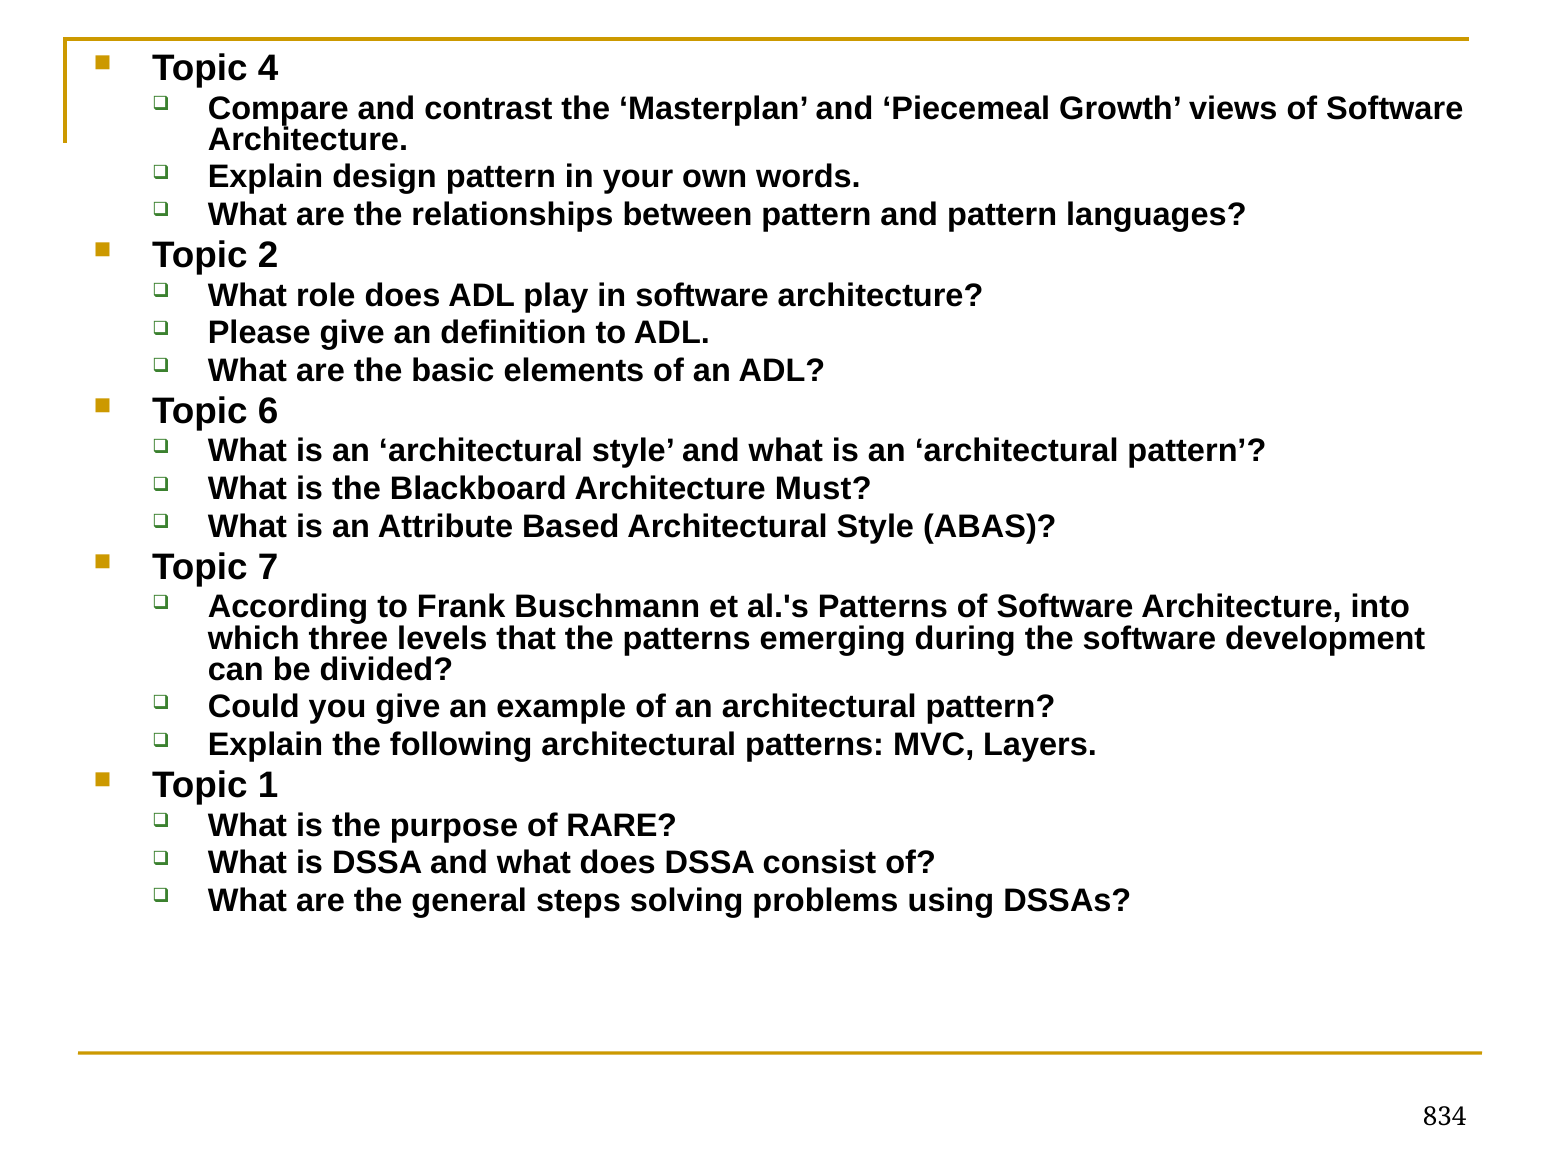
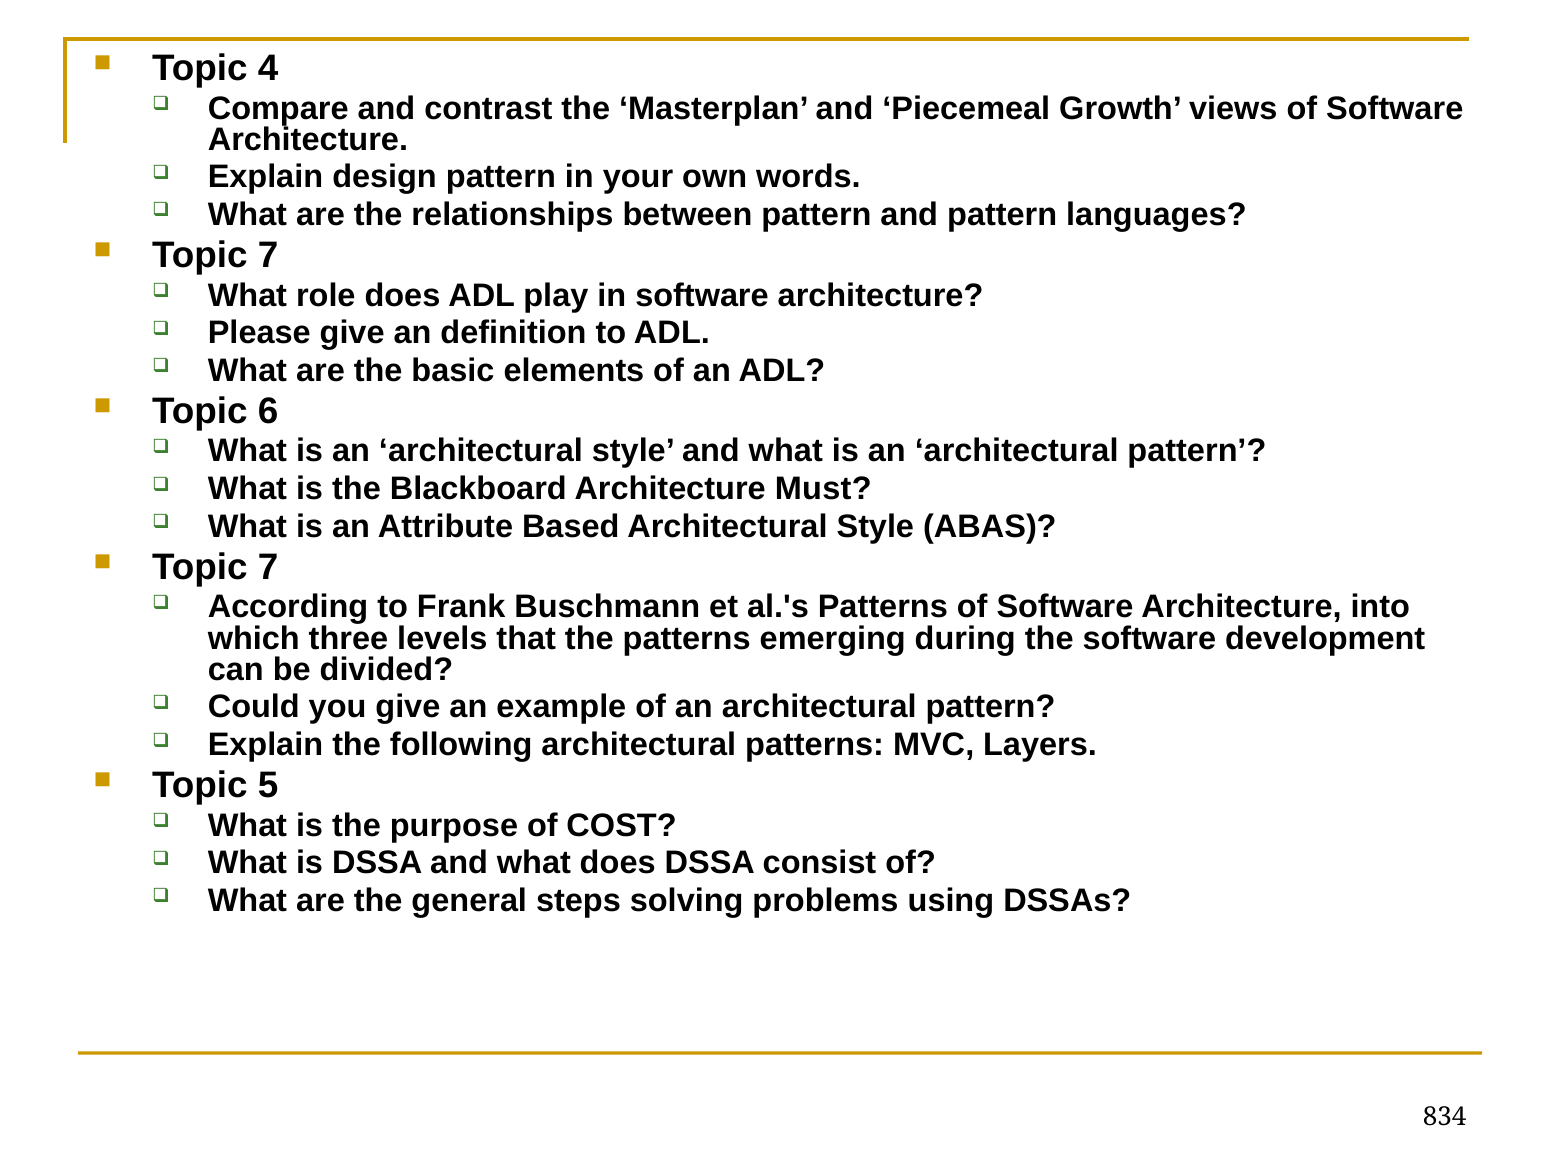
2: 2 -> 7 (268, 255)
1: 1 -> 5 (268, 785)
RARE: RARE -> COST (622, 825)
